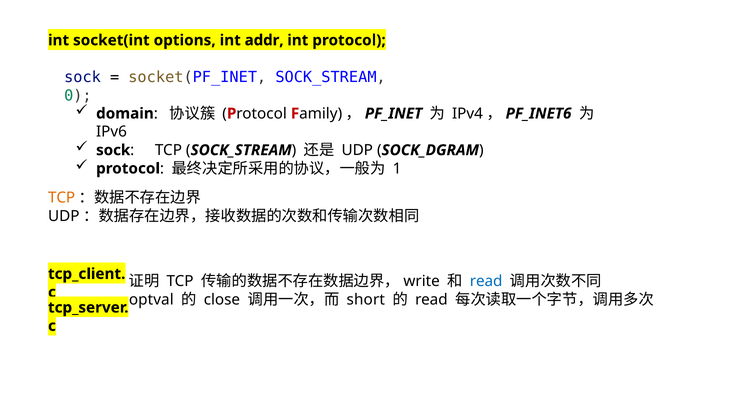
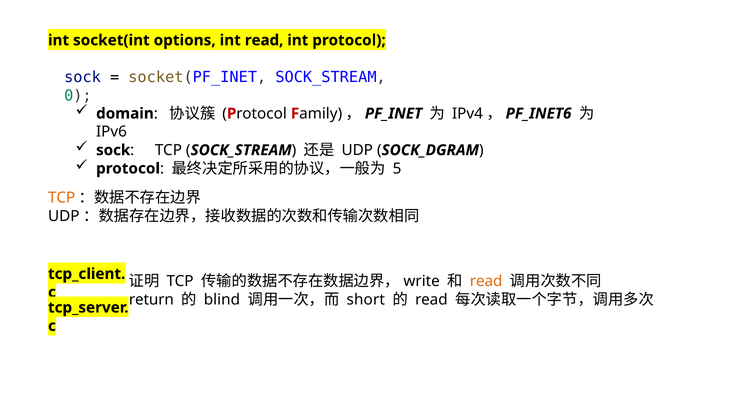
int addr: addr -> read (264, 40)
1: 1 -> 5 (397, 168)
read colour: blue -> orange (486, 281)
optval: optval -> return (151, 300)
close: close -> blind (222, 300)
